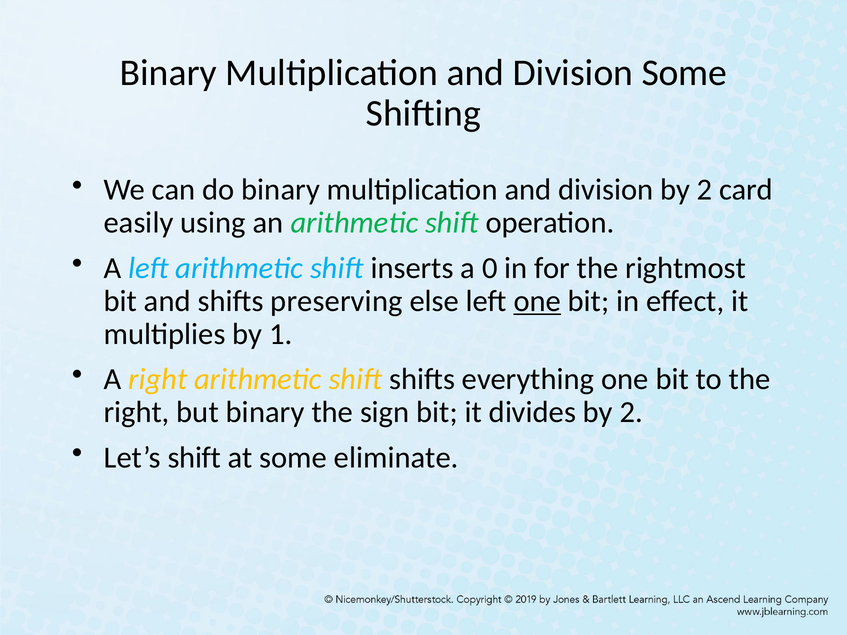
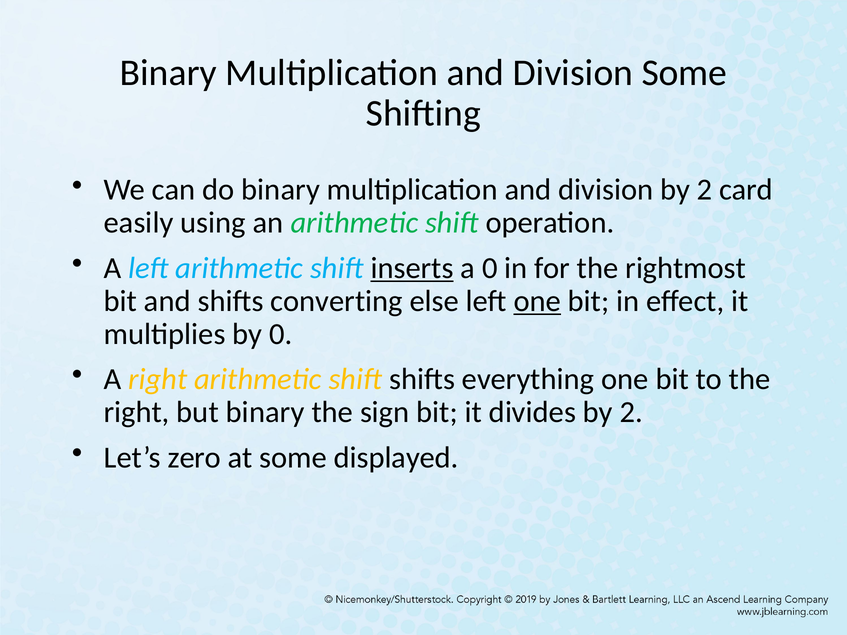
inserts underline: none -> present (412, 268)
preserving: preserving -> converting (337, 301)
by 1: 1 -> 0 (281, 334)
Let’s shift: shift -> zero (194, 458)
eliminate: eliminate -> displayed (396, 458)
